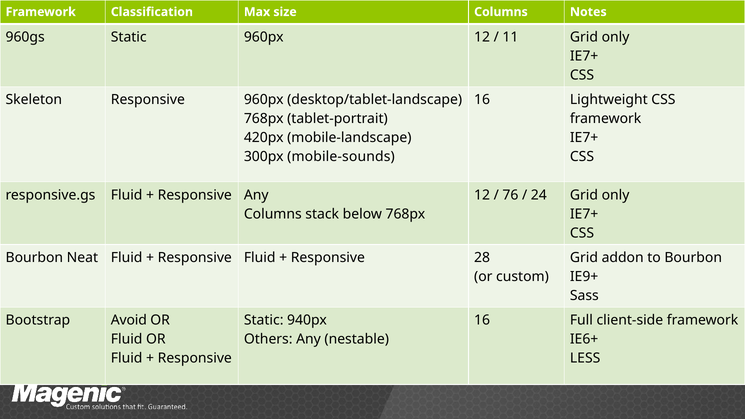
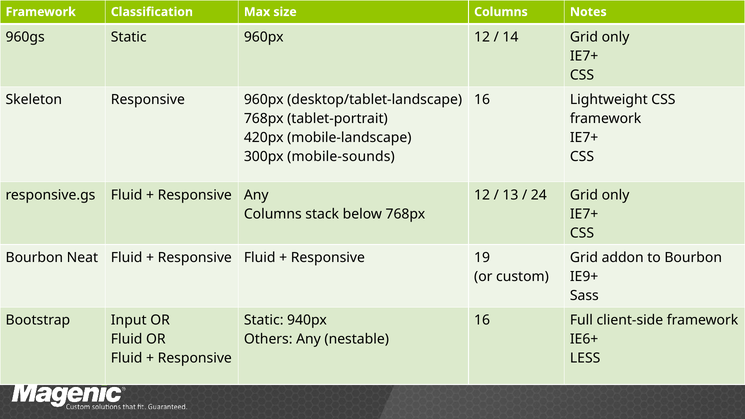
11: 11 -> 14 (510, 37)
76: 76 -> 13 (510, 195)
28: 28 -> 19 (482, 258)
Avoid: Avoid -> Input (129, 320)
